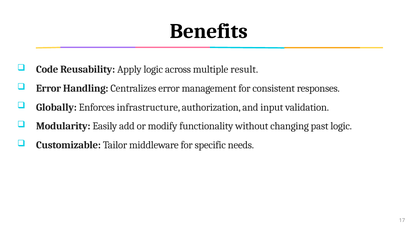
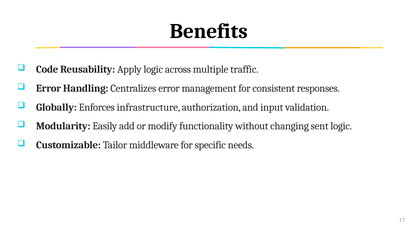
result: result -> traffic (244, 70)
past: past -> sent (320, 126)
